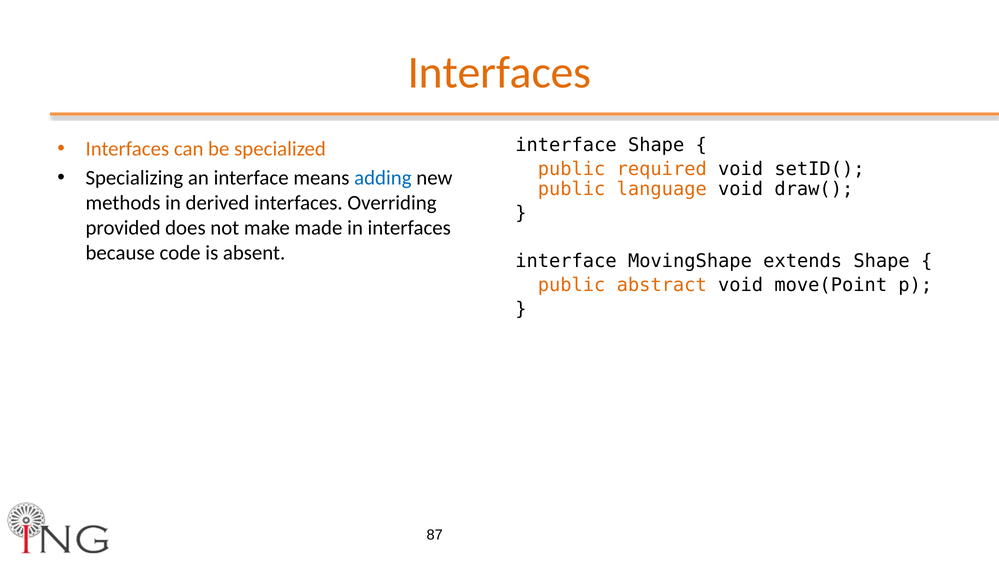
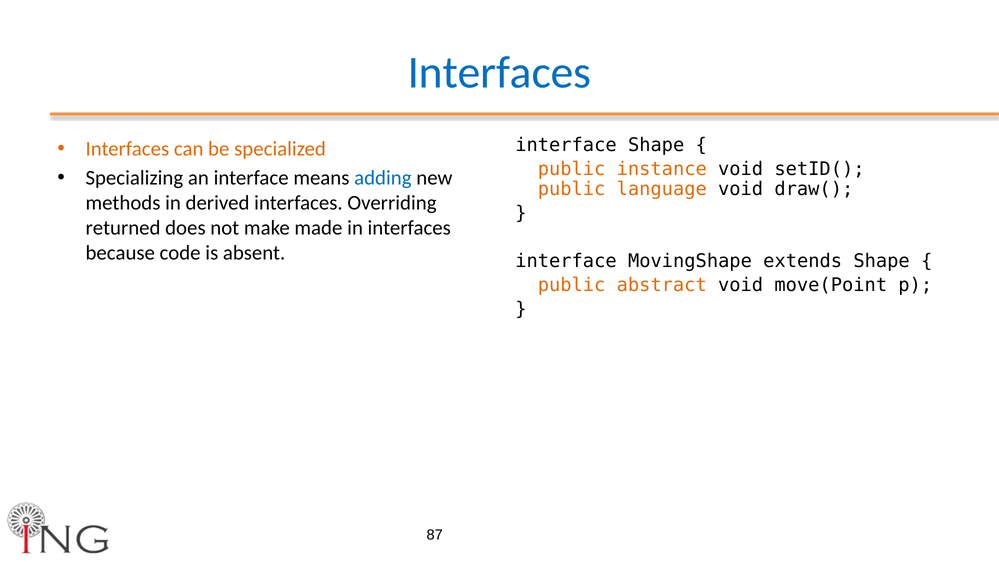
Interfaces colour: orange -> blue (499, 73)
required: required -> instance (662, 169)
provided: provided -> returned (123, 228)
